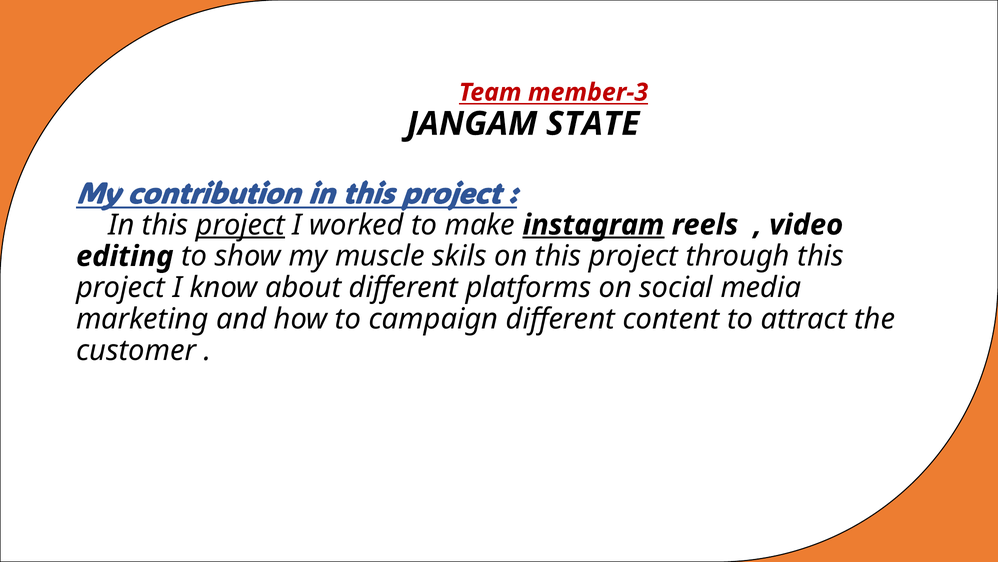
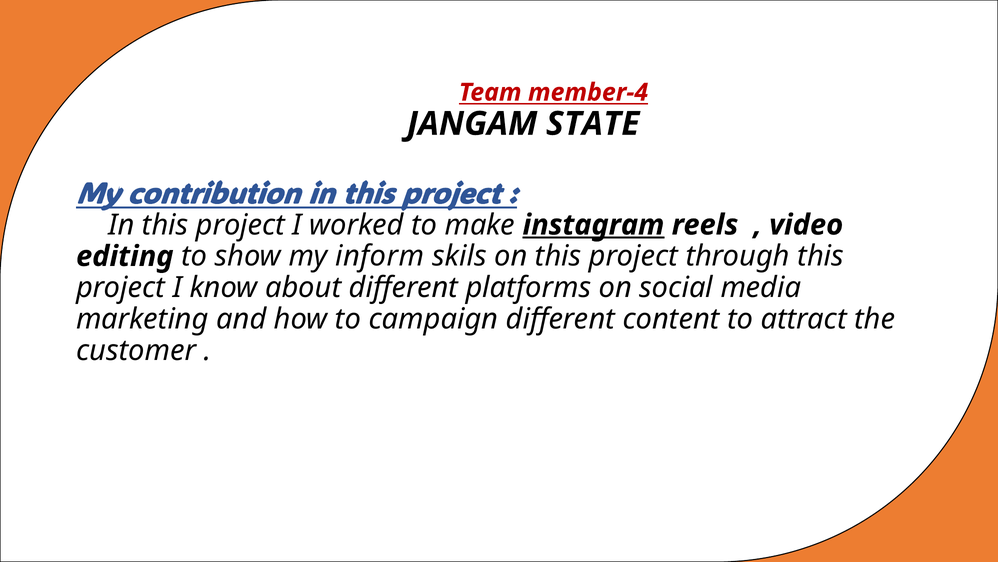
member-3: member-3 -> member-4 (588, 92)
project underline: present -> none (240, 225)
muscle: muscle -> inform (380, 256)
